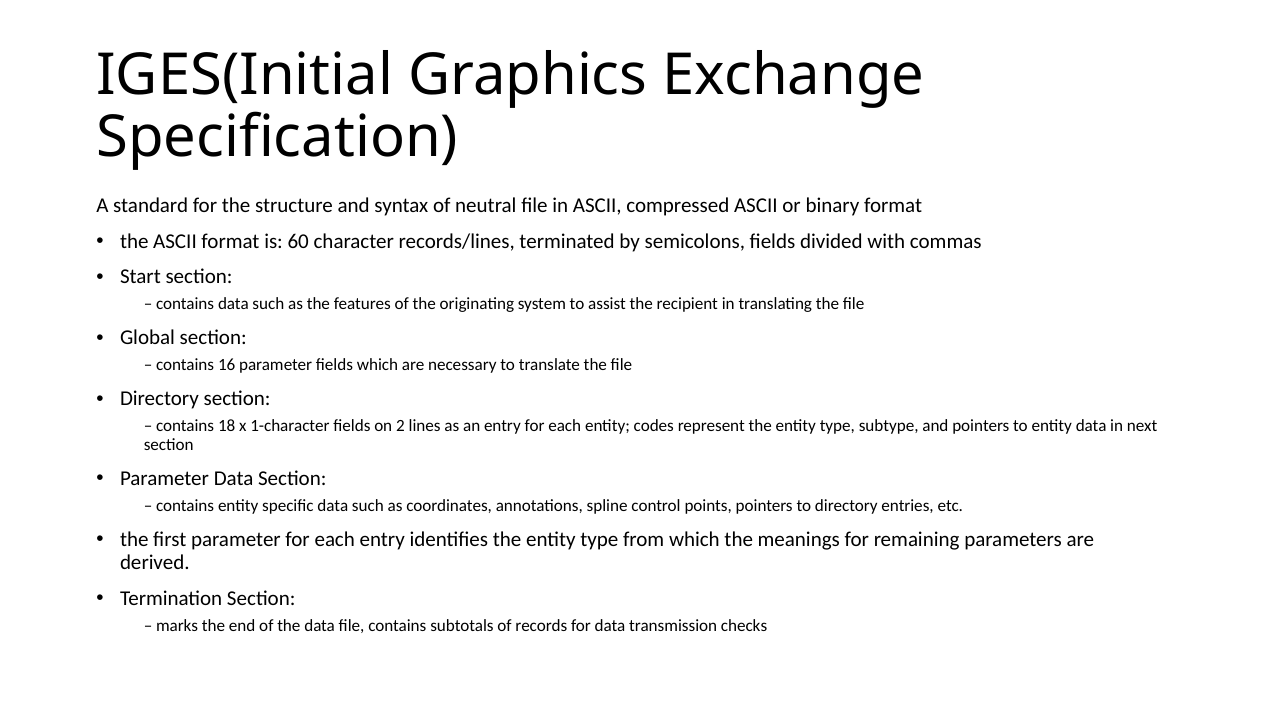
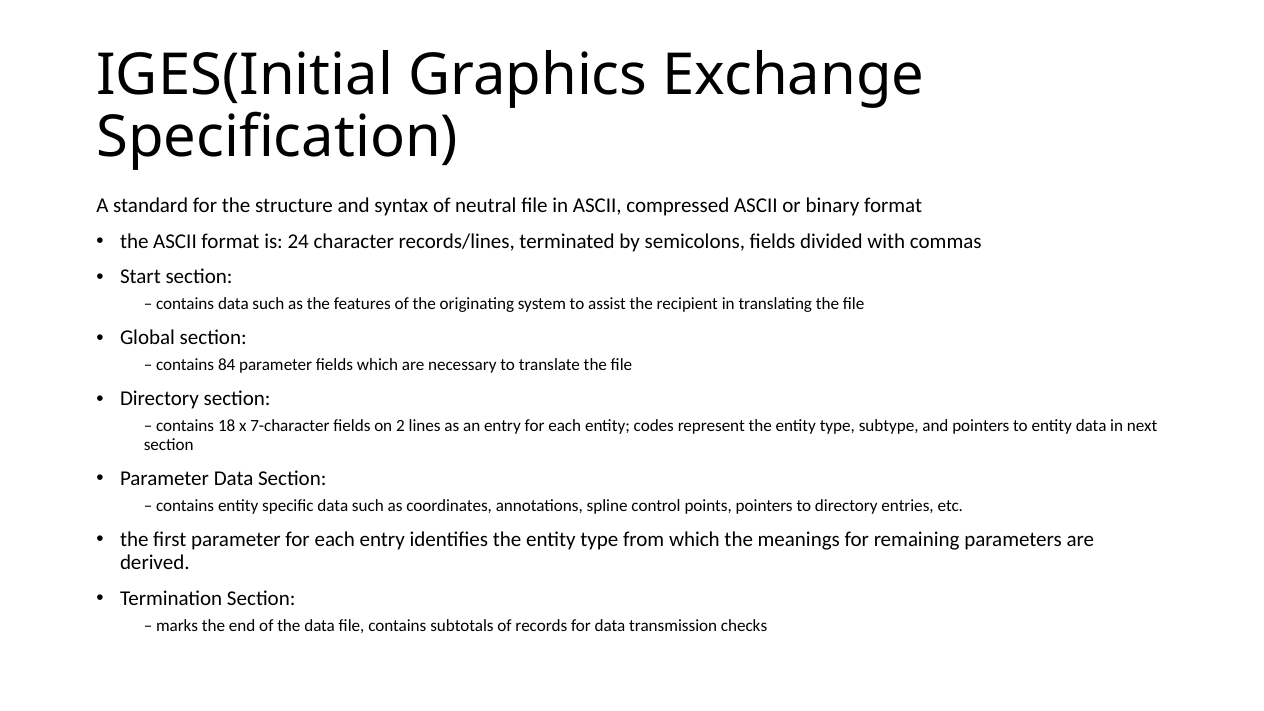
60: 60 -> 24 (298, 241)
16: 16 -> 84 (227, 365)
1-character: 1-character -> 7-character (290, 426)
